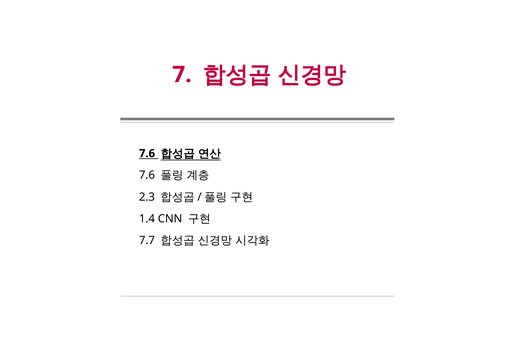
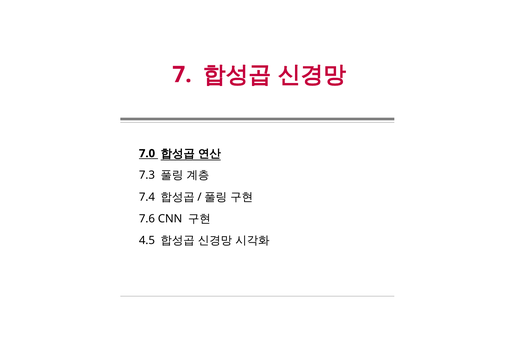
7.6: 7.6 -> 7.0 (147, 153)
7.6: 7.6 -> 7.3 (147, 175)
2.3: 2.3 -> 7.4 (147, 197)
1.4: 1.4 -> 7.6 (147, 219)
7.7: 7.7 -> 4.5 (147, 240)
